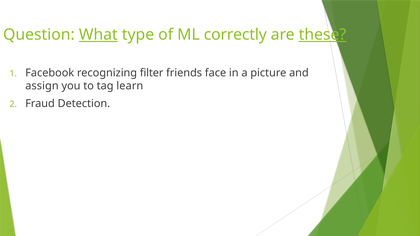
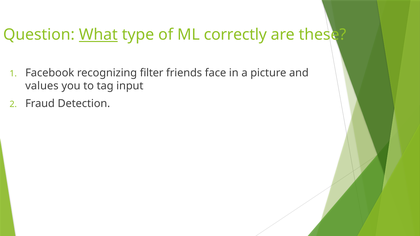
these underline: present -> none (322, 35)
assign: assign -> values (42, 86)
learn: learn -> input (130, 86)
